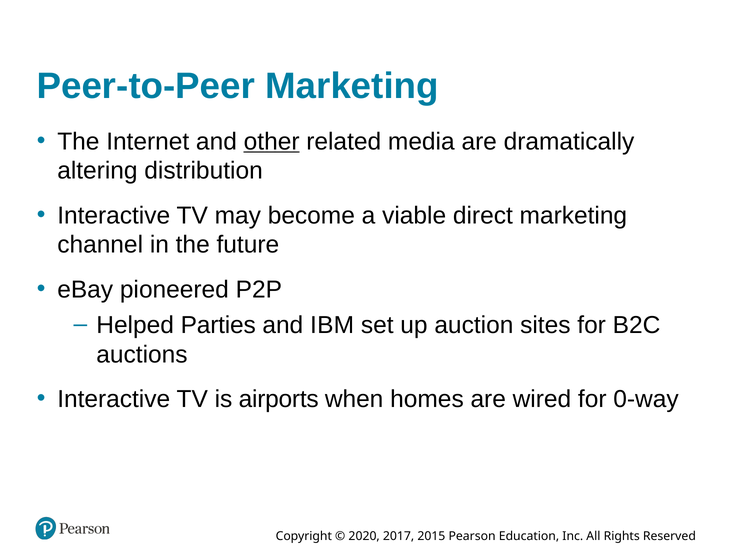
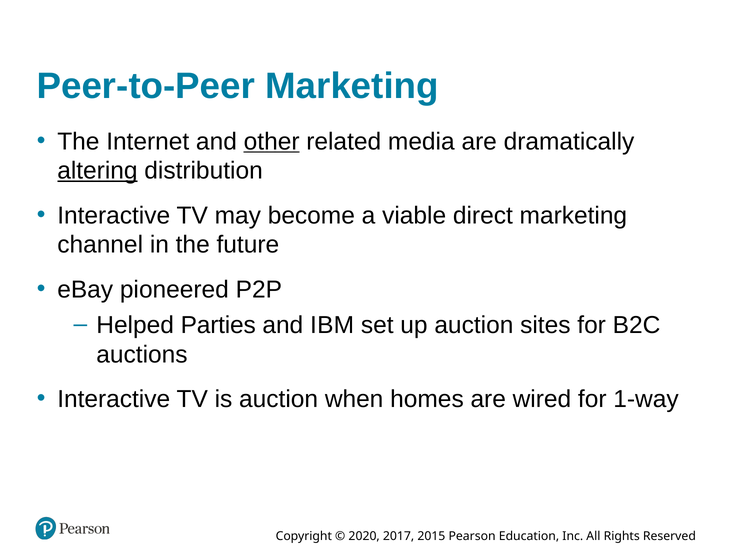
altering underline: none -> present (97, 171)
is airports: airports -> auction (279, 399)
0-way: 0-way -> 1-way (646, 399)
